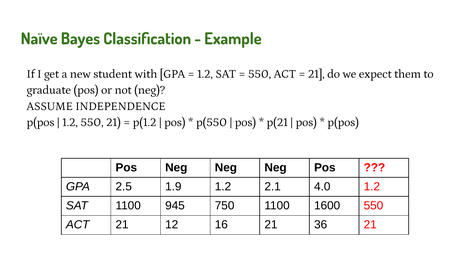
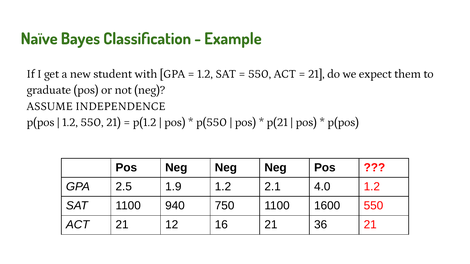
945: 945 -> 940 (175, 206)
